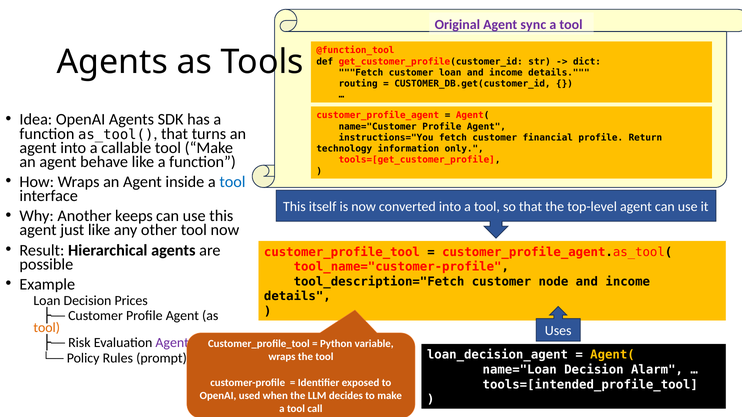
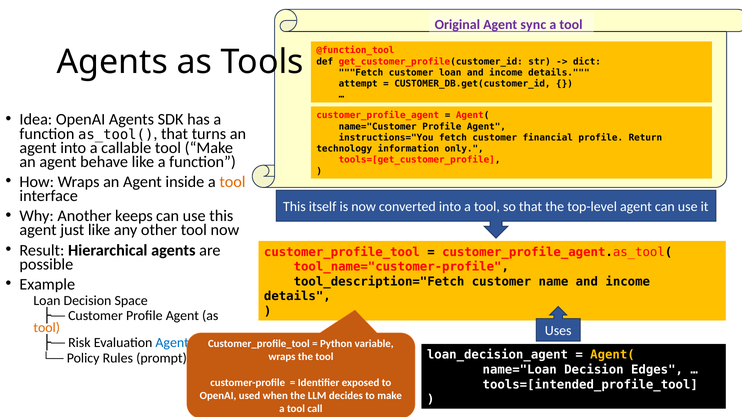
routing: routing -> attempt (358, 84)
tool colour: blue -> orange (232, 182)
node: node -> name (553, 282)
Prices: Prices -> Space (131, 301)
Agent colour: purple -> blue (172, 343)
Alarm: Alarm -> Edges (657, 370)
